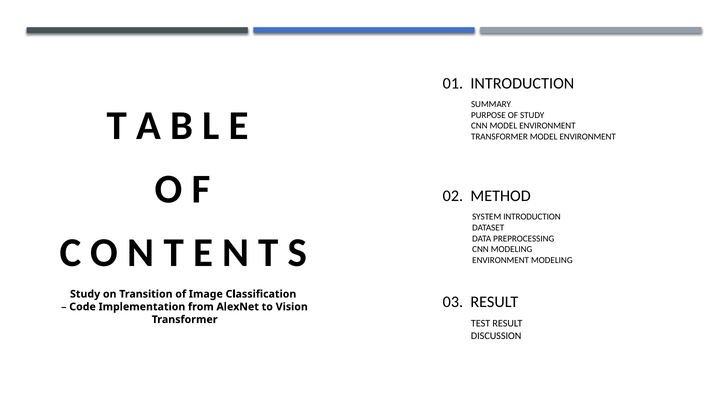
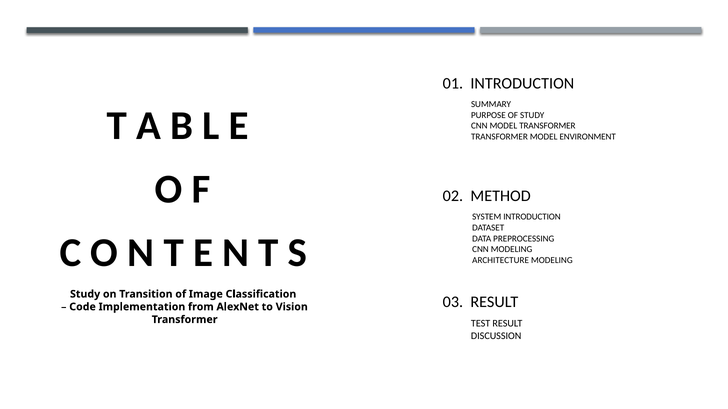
CNN MODEL ENVIRONMENT: ENVIRONMENT -> TRANSFORMER (547, 126)
ENVIRONMENT: ENVIRONMENT -> ARCHITECTURE (501, 261)
